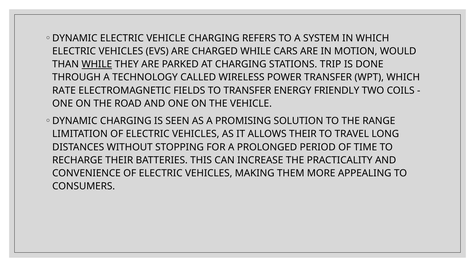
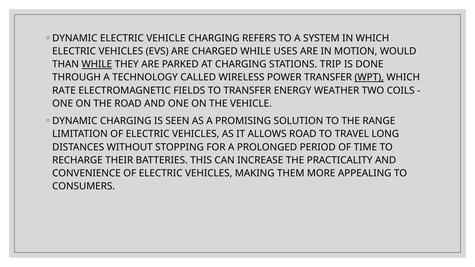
CARS: CARS -> USES (285, 51)
WPT underline: none -> present (369, 77)
FRIENDLY: FRIENDLY -> WEATHER (337, 91)
ALLOWS THEIR: THEIR -> ROAD (303, 134)
